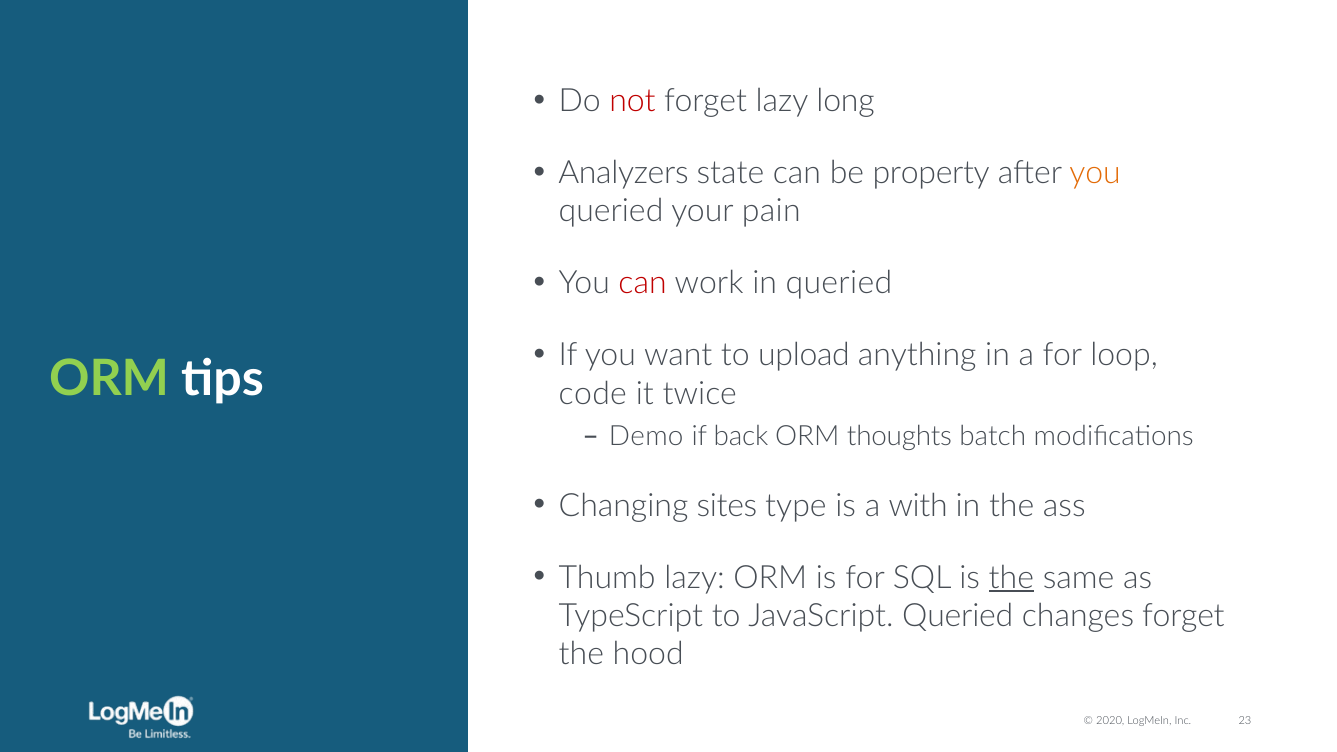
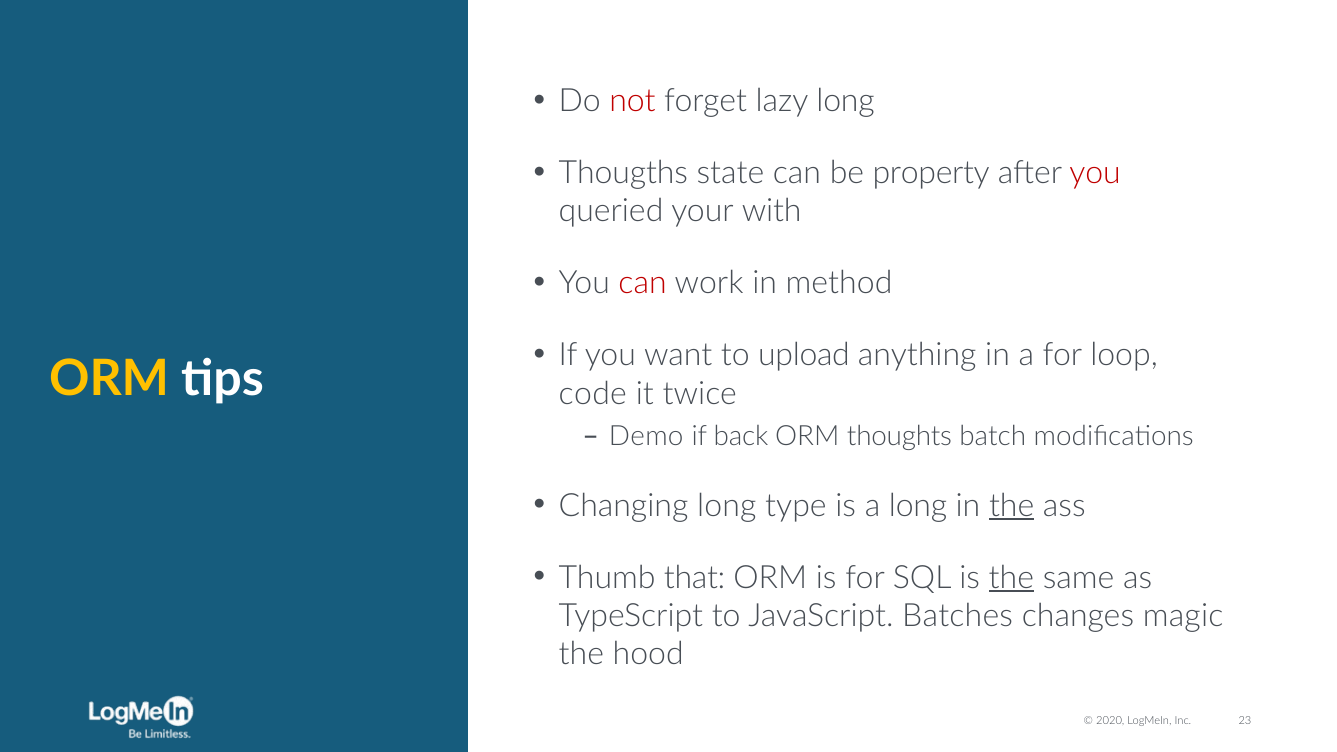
Analyzers: Analyzers -> Thougths (623, 173)
you colour: orange -> red (1095, 173)
pain: pain -> with (772, 211)
in queried: queried -> method (839, 283)
ORM colour: light green -> yellow (109, 379)
Changing sites: sites -> long (727, 506)
a with: with -> long (918, 506)
the underline: none -> present (1012, 506)
Thumb lazy: lazy -> that (695, 578)
JavaScript Queried: Queried -> Batches (958, 616)
changes forget: forget -> magic (1183, 616)
